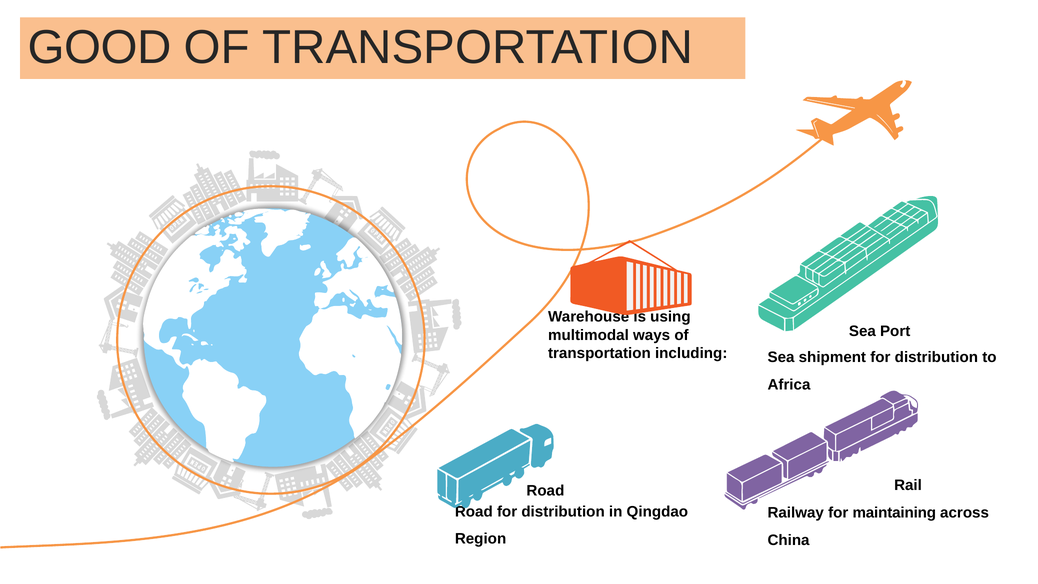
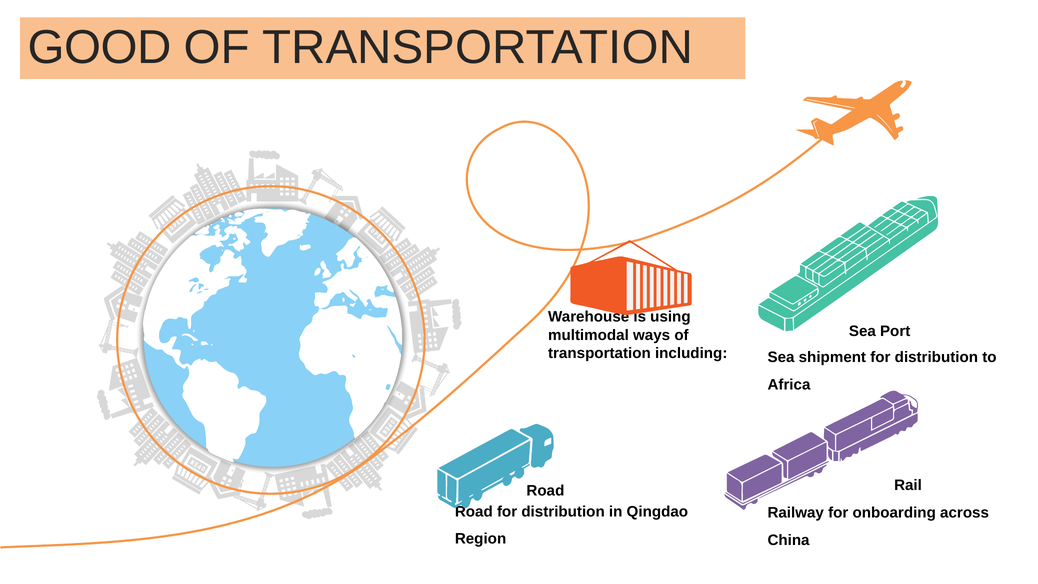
maintaining: maintaining -> onboarding (894, 513)
